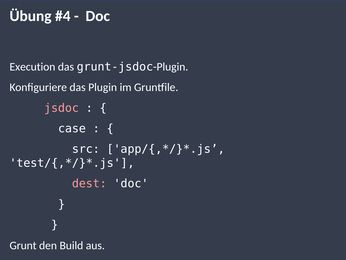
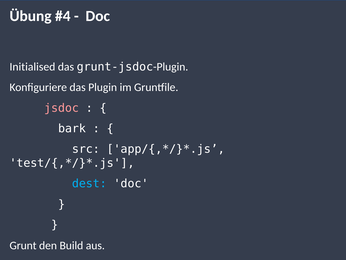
Execution: Execution -> Initialised (32, 67)
case: case -> bark (72, 128)
dest colour: pink -> light blue (89, 183)
